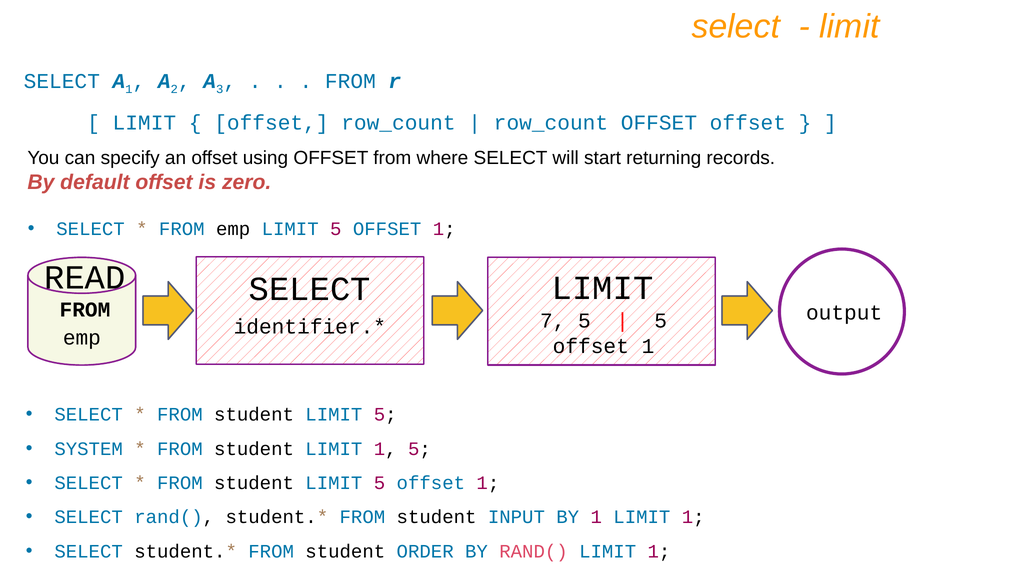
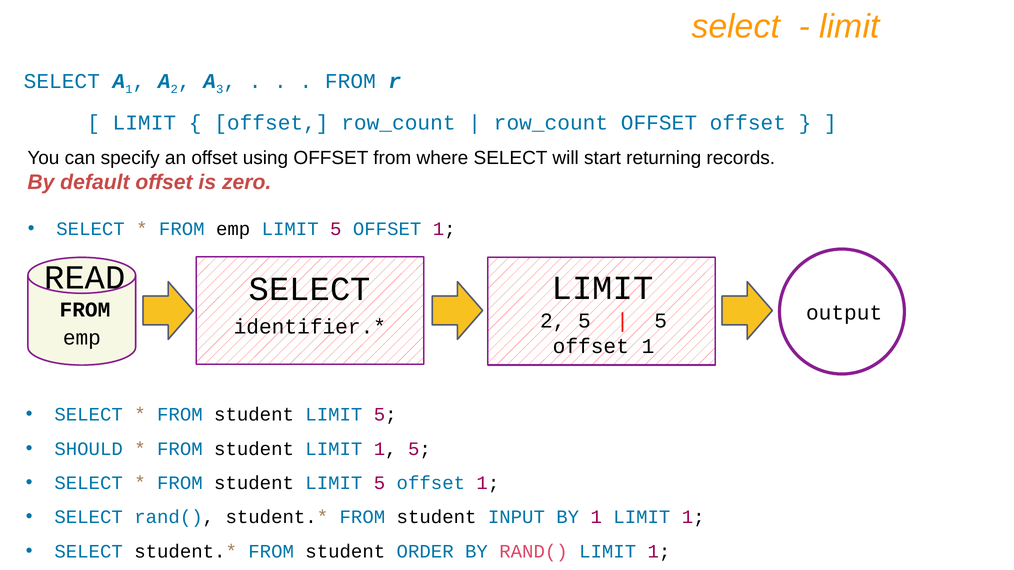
7: 7 -> 2 (553, 321)
SYSTEM: SYSTEM -> SHOULD (89, 449)
